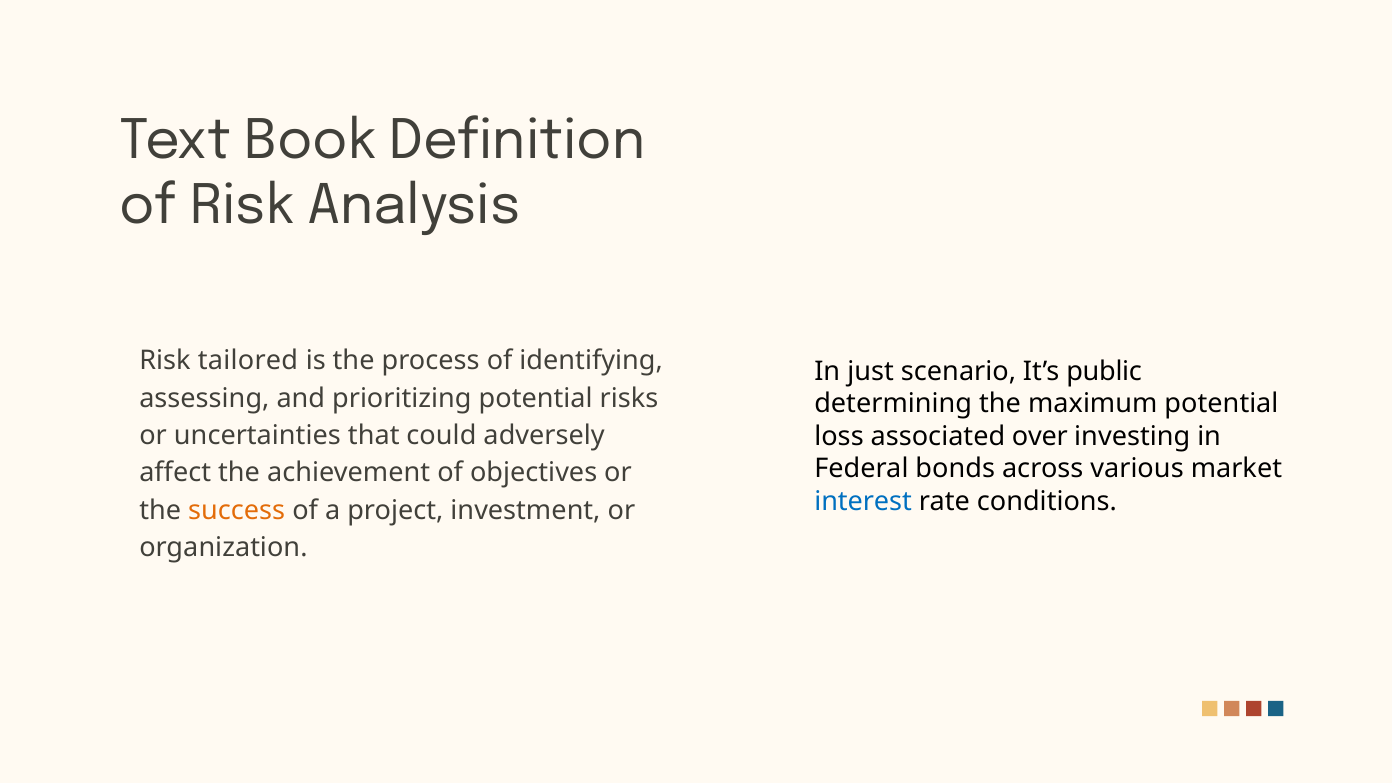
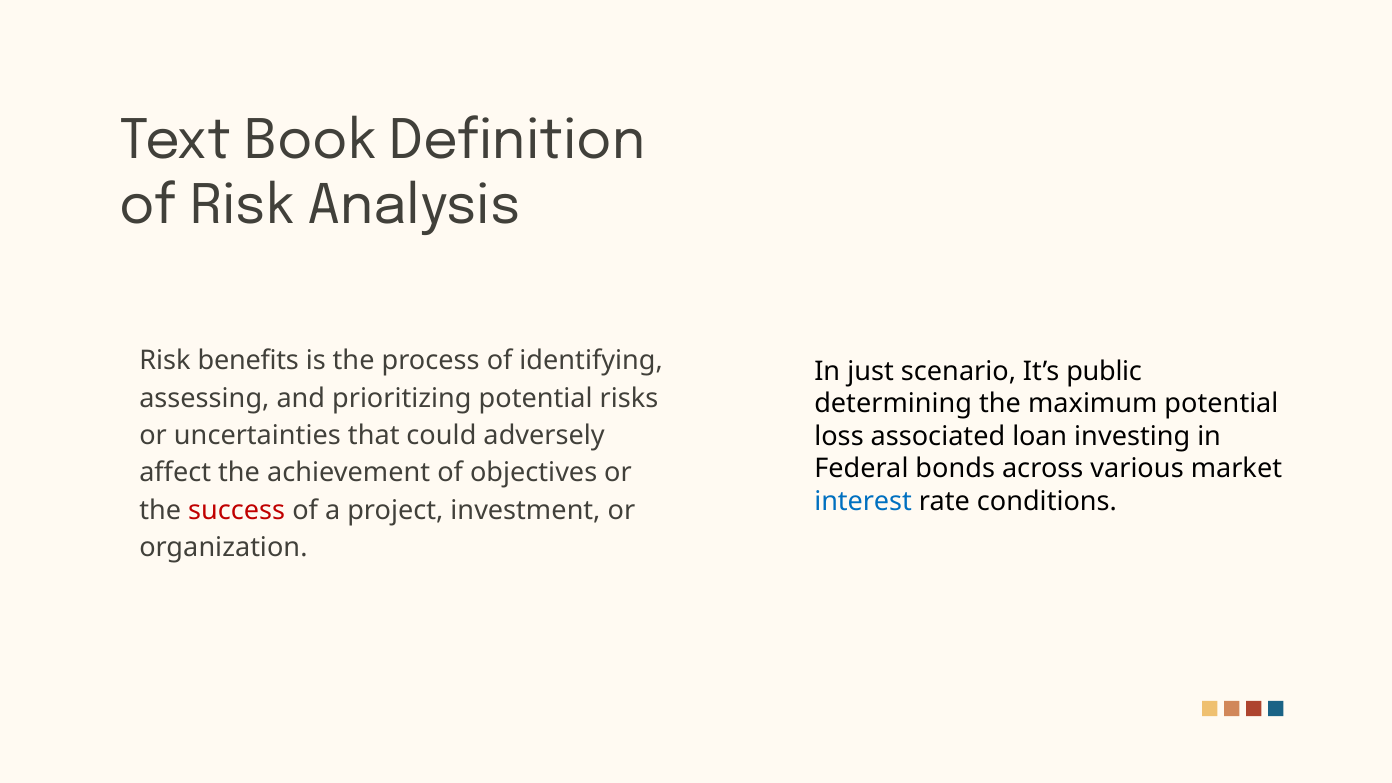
tailored: tailored -> benefits (248, 361)
over: over -> loan (1040, 437)
success colour: orange -> red (237, 510)
